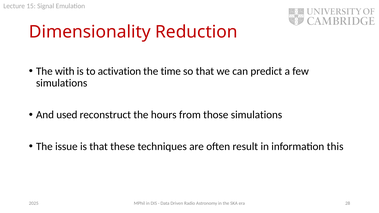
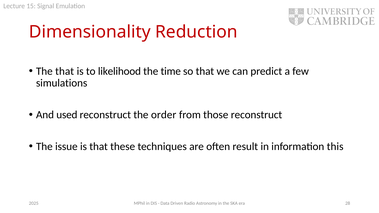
The with: with -> that (65, 71)
activation: activation -> likelihood (119, 71)
hours: hours -> order (164, 115)
those simulations: simulations -> reconstruct (257, 115)
